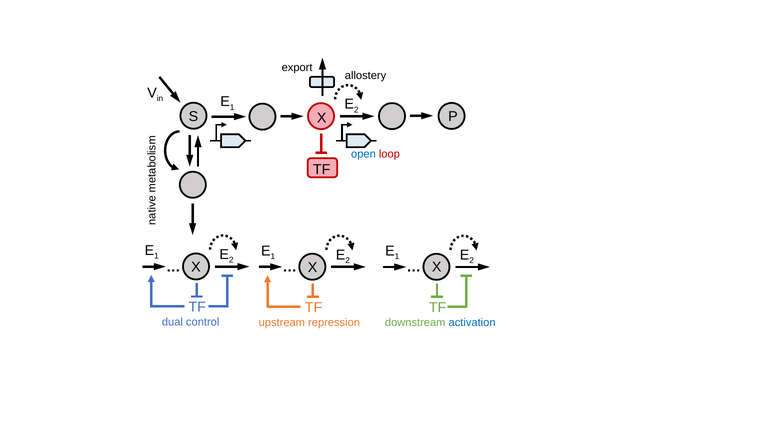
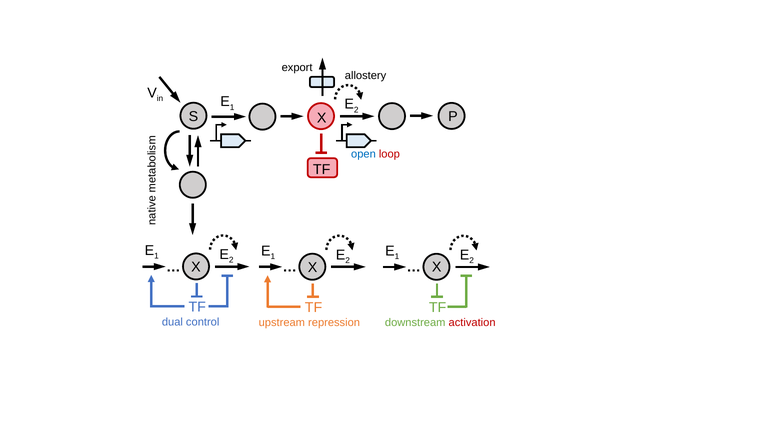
activation colour: blue -> red (472, 323)
